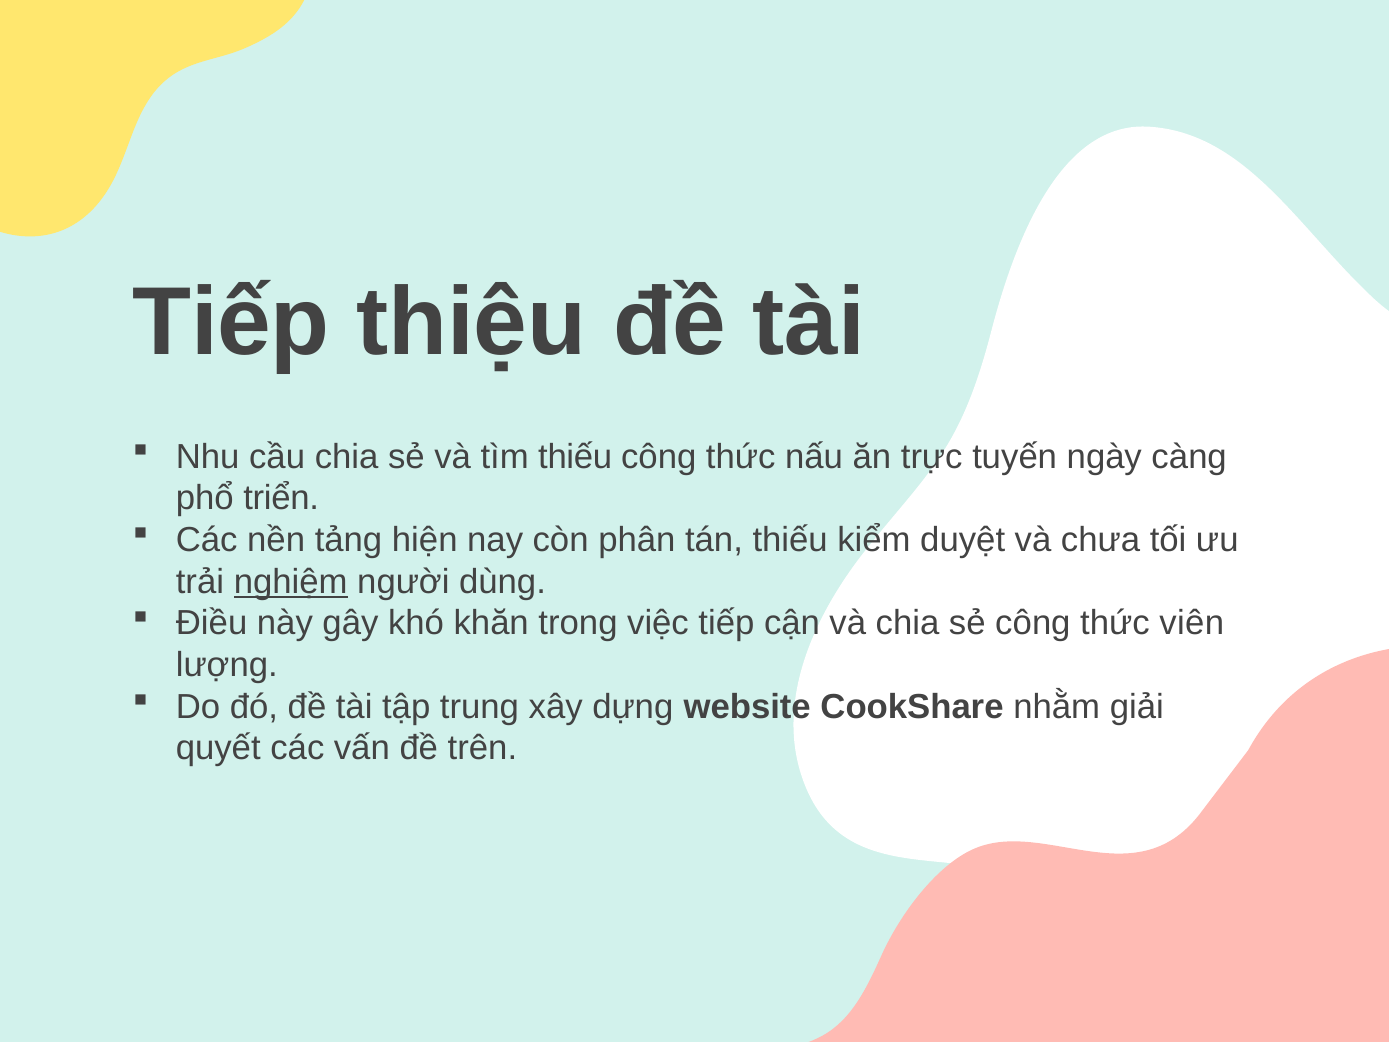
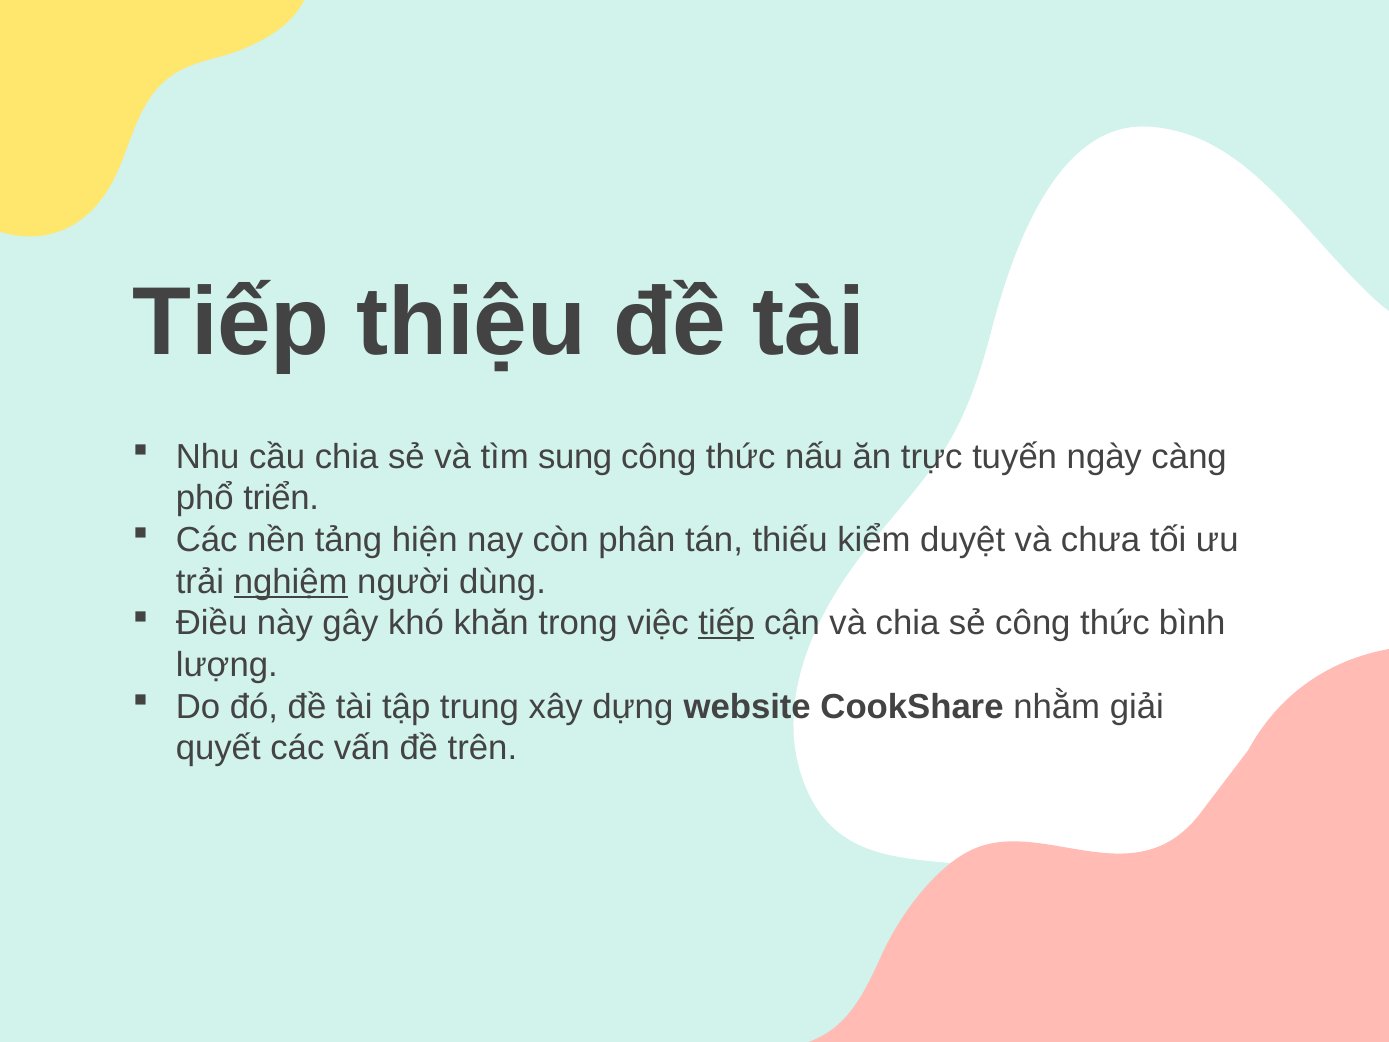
tìm thiếu: thiếu -> sung (575, 457)
tiếp underline: none -> present (726, 623)
viên: viên -> bình (1192, 623)
